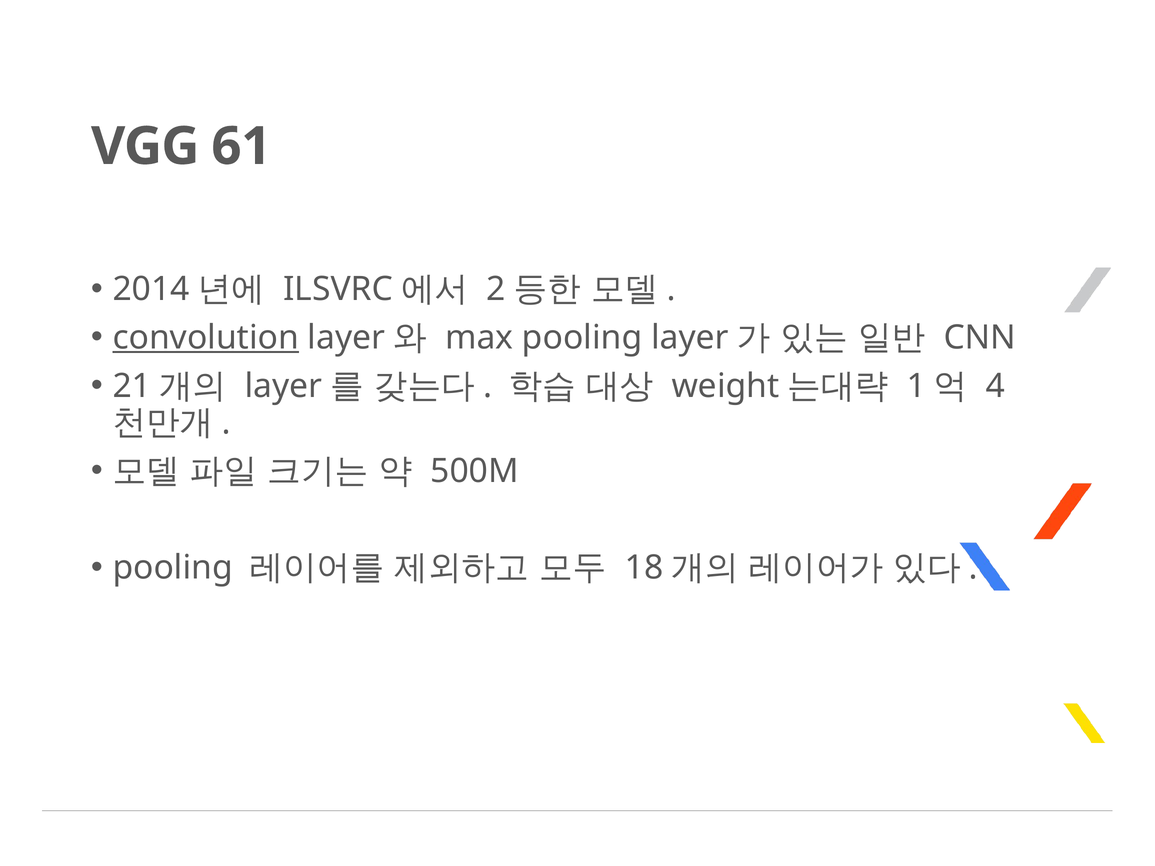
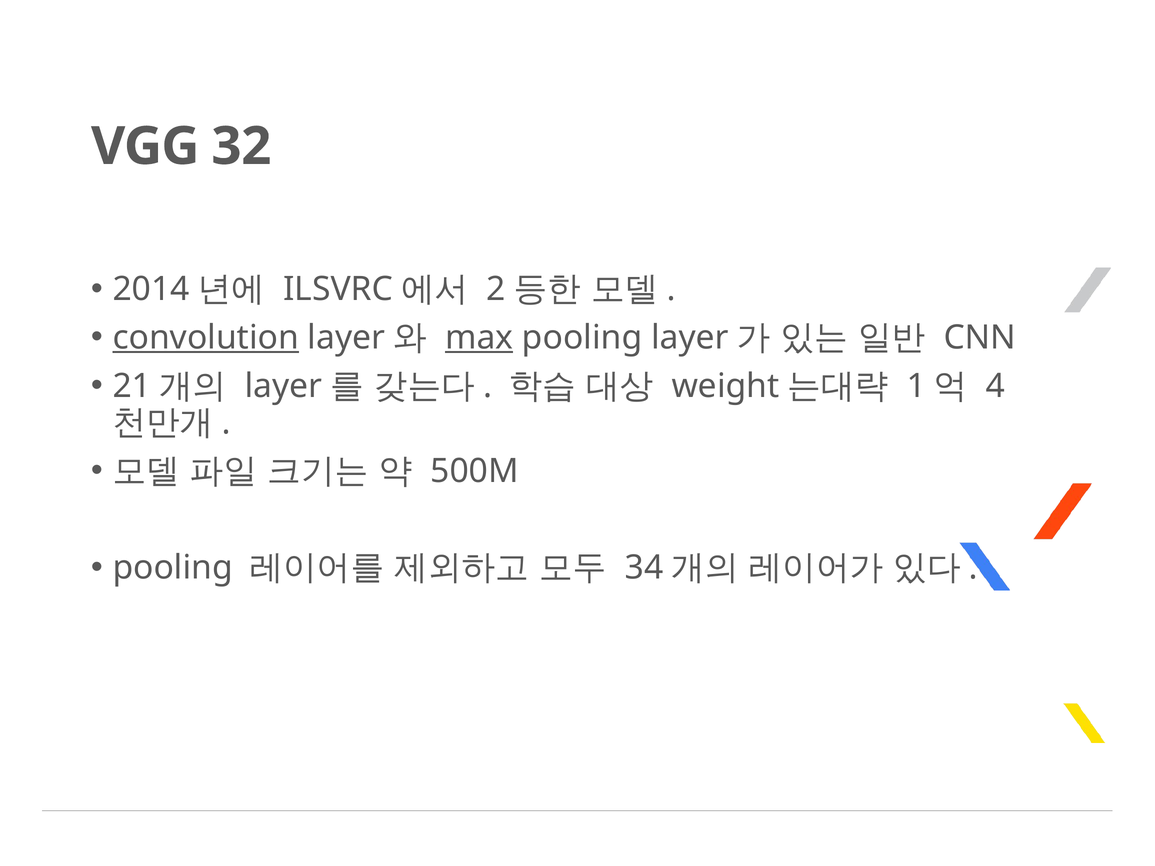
61: 61 -> 32 (241, 147)
max underline: none -> present (479, 338)
18: 18 -> 34 (644, 568)
